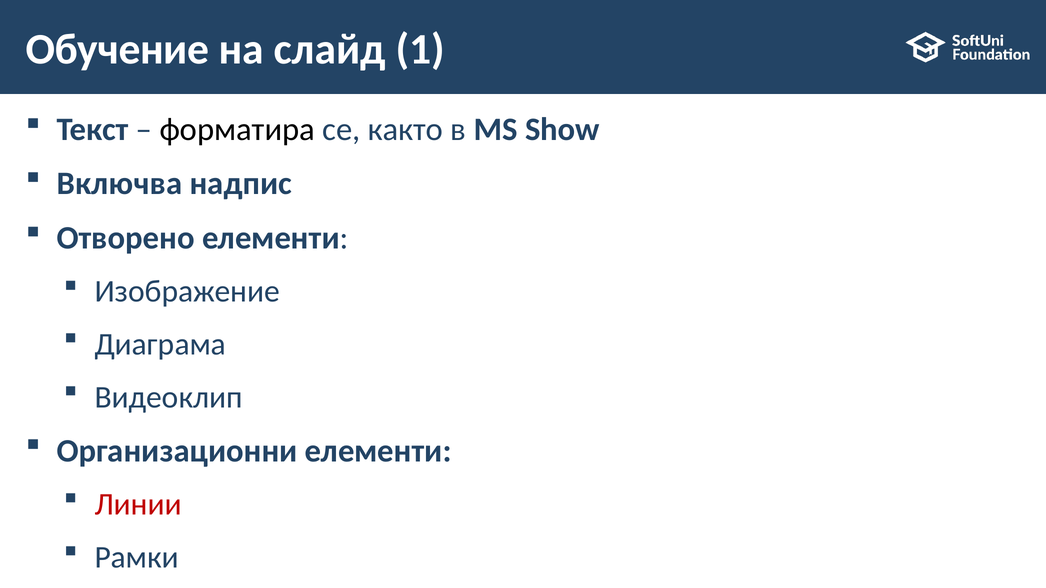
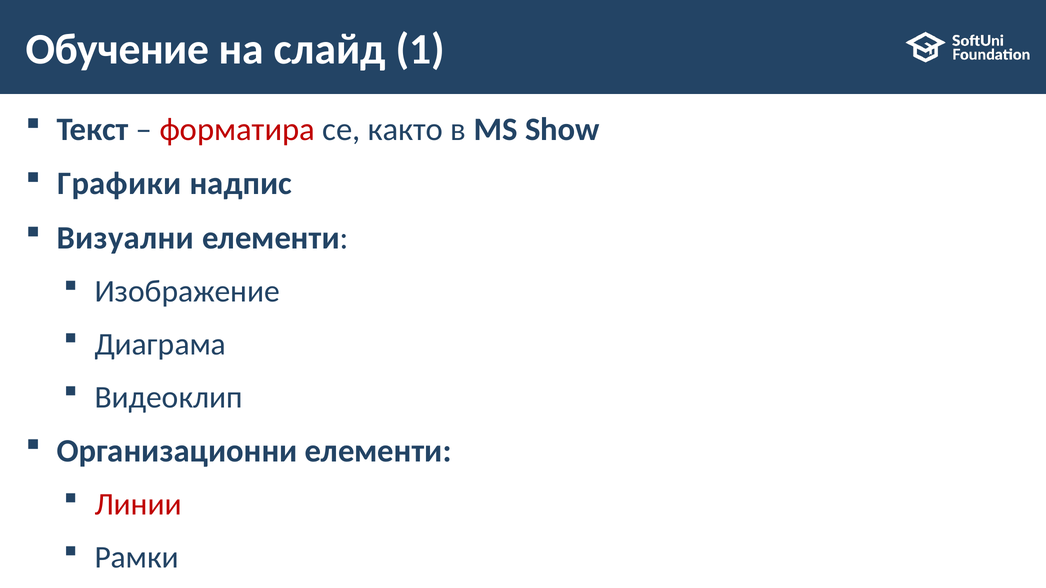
форматира colour: black -> red (237, 130)
Включва: Включва -> Графики (119, 184)
Отворено: Отворено -> Визуални (125, 238)
